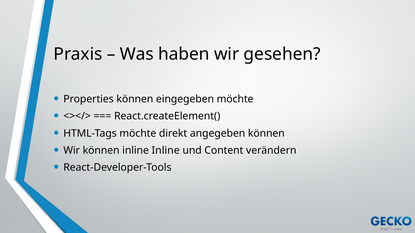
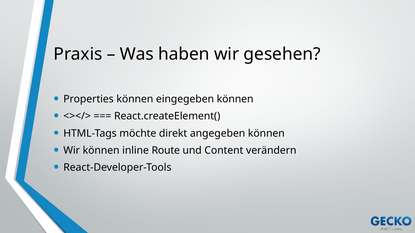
eingegeben möchte: möchte -> können (235, 99)
inline Inline: Inline -> Route (166, 151)
